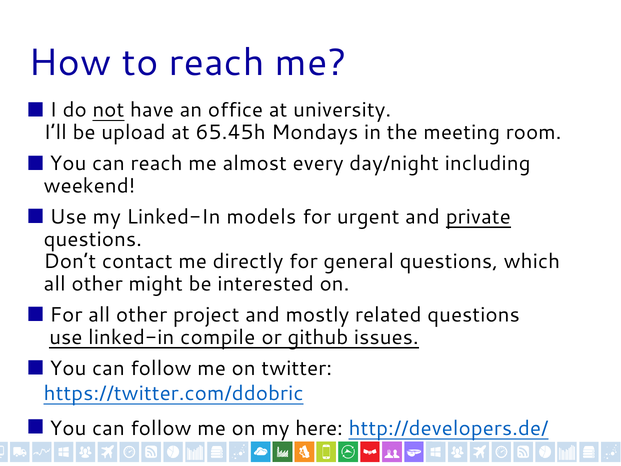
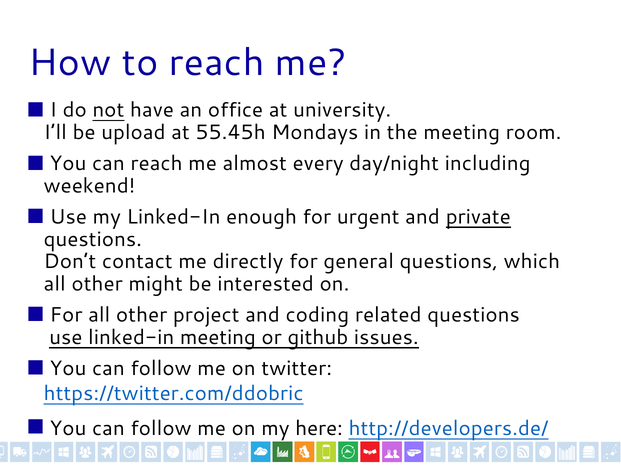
65.45h: 65.45h -> 55.45h (231, 132)
models: models -> enough (262, 217)
mostly: mostly -> coding (317, 315)
linked-in compile: compile -> meeting (218, 337)
